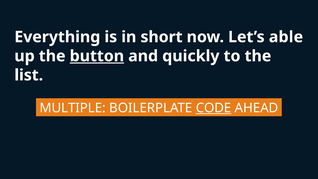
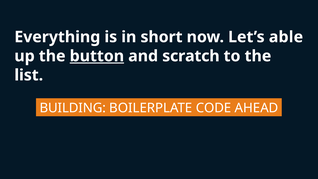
quickly: quickly -> scratch (191, 56)
MULTIPLE: MULTIPLE -> BUILDING (73, 108)
CODE underline: present -> none (214, 108)
